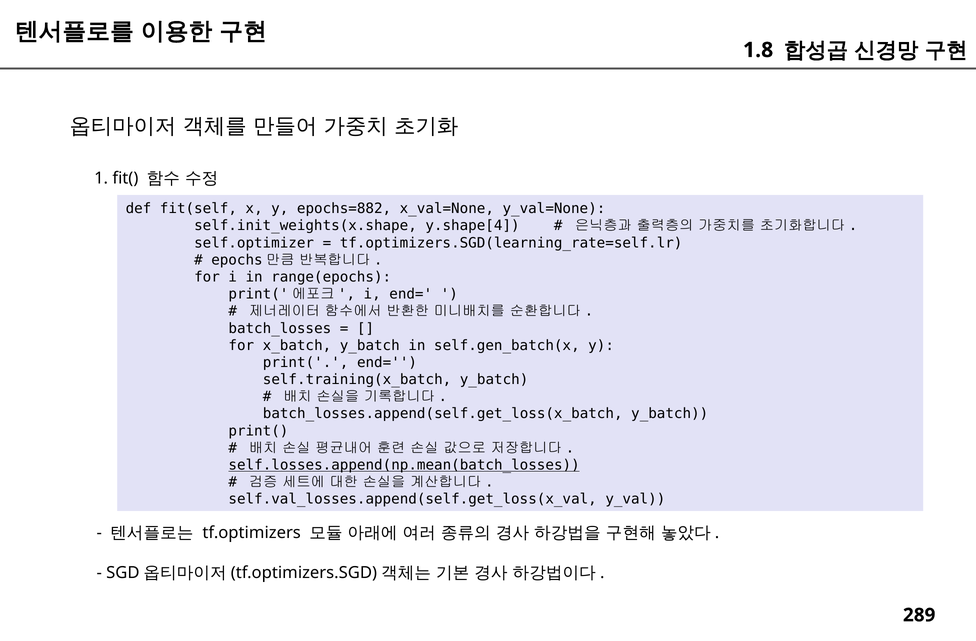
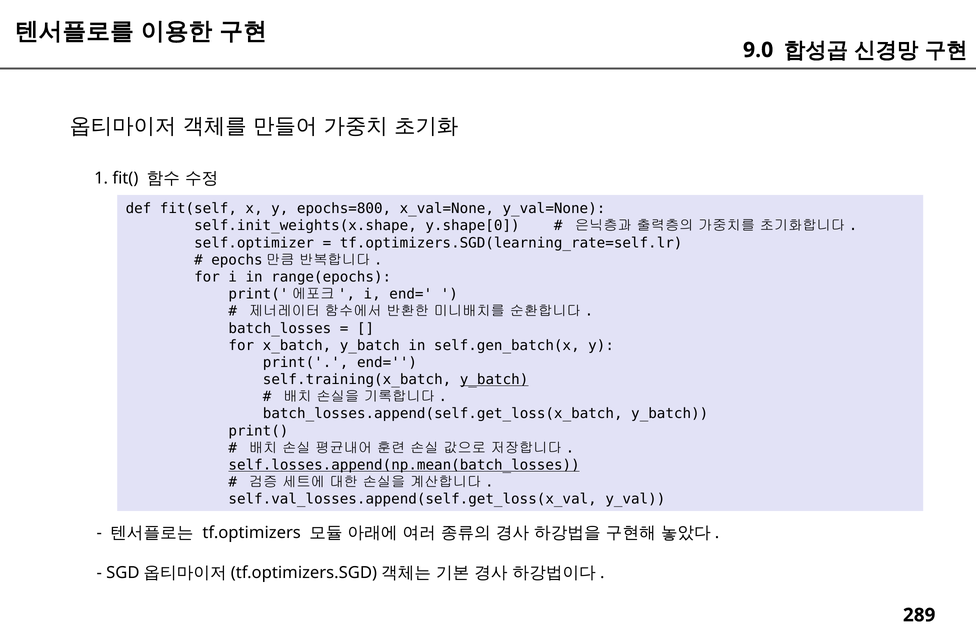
1.8: 1.8 -> 9.0 (758, 50)
epochs=882: epochs=882 -> epochs=800 (344, 209)
y.shape[4: y.shape[4 -> y.shape[0 (473, 226)
y_batch underline: none -> present (494, 380)
